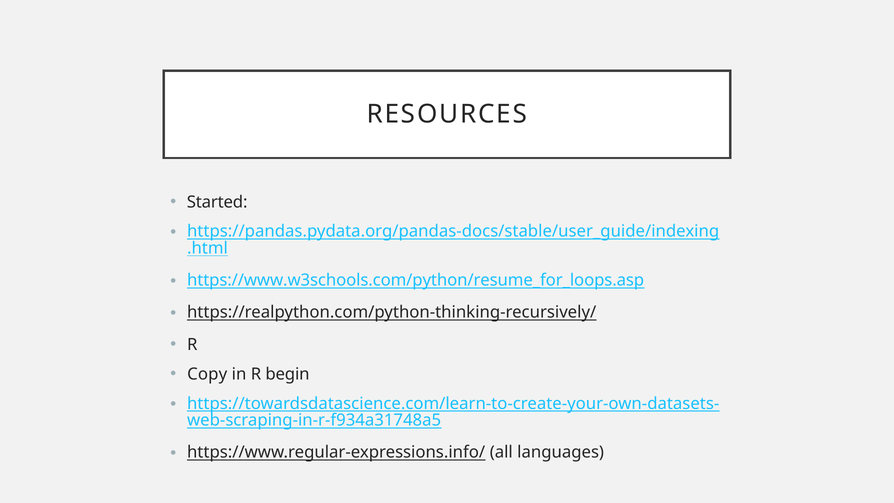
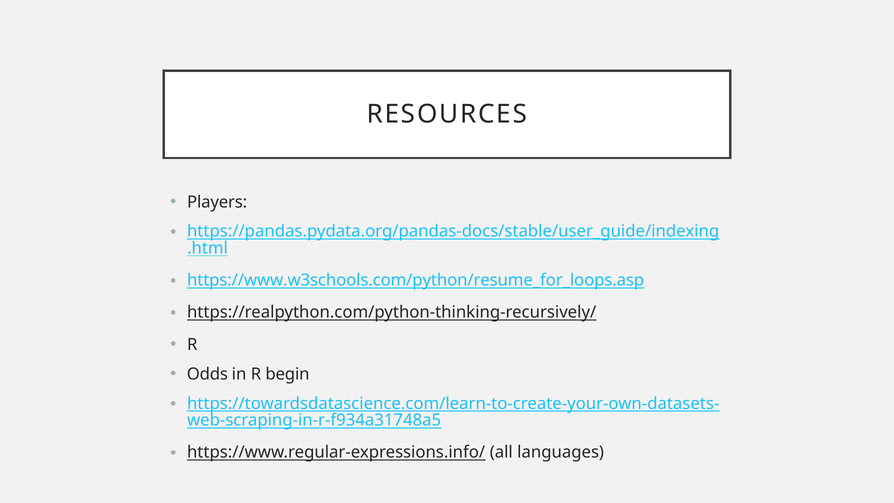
Started: Started -> Players (217, 202)
Copy: Copy -> Odds (207, 374)
